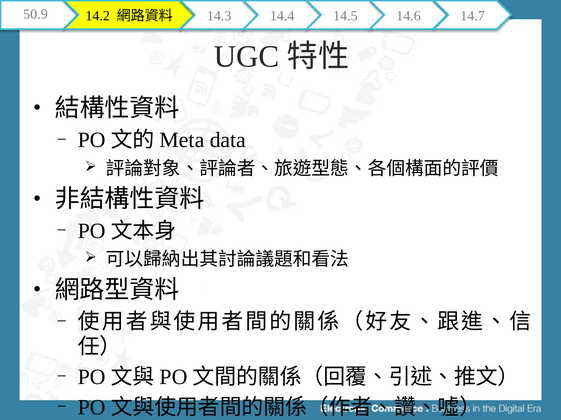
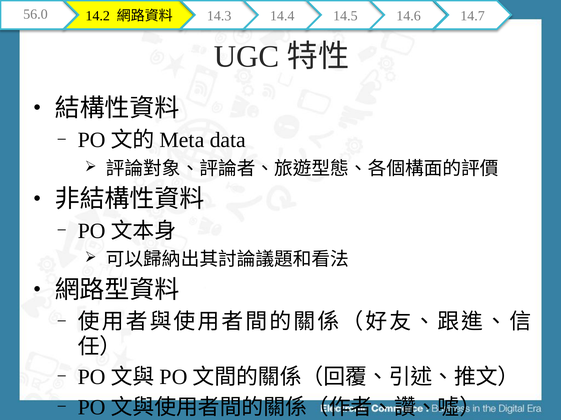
50.9: 50.9 -> 56.0 (35, 14)
